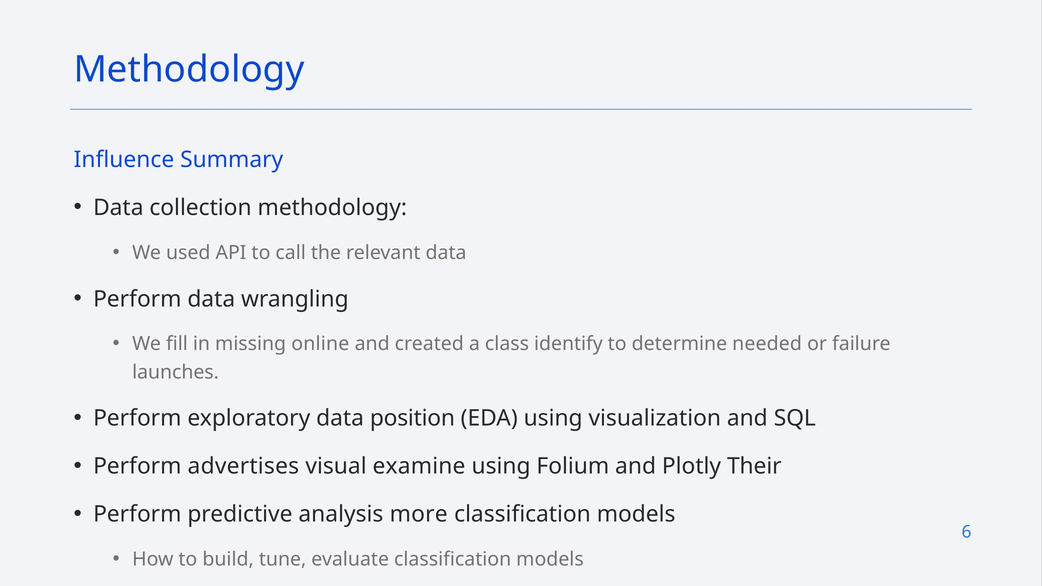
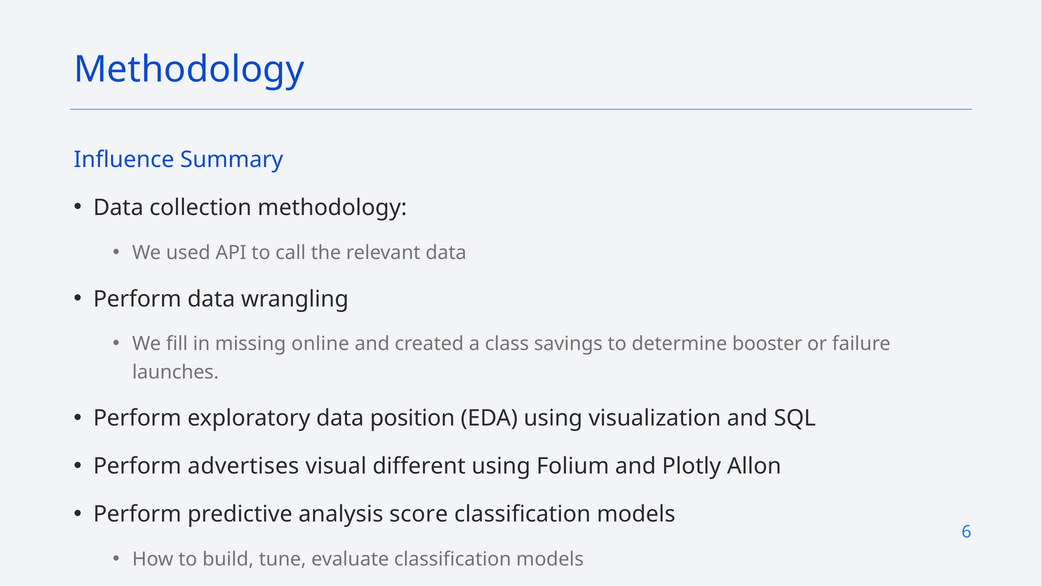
identify: identify -> savings (568, 344)
needed: needed -> booster (767, 344)
examine: examine -> different (419, 466)
Their: Their -> Allon (754, 466)
more: more -> score (419, 514)
